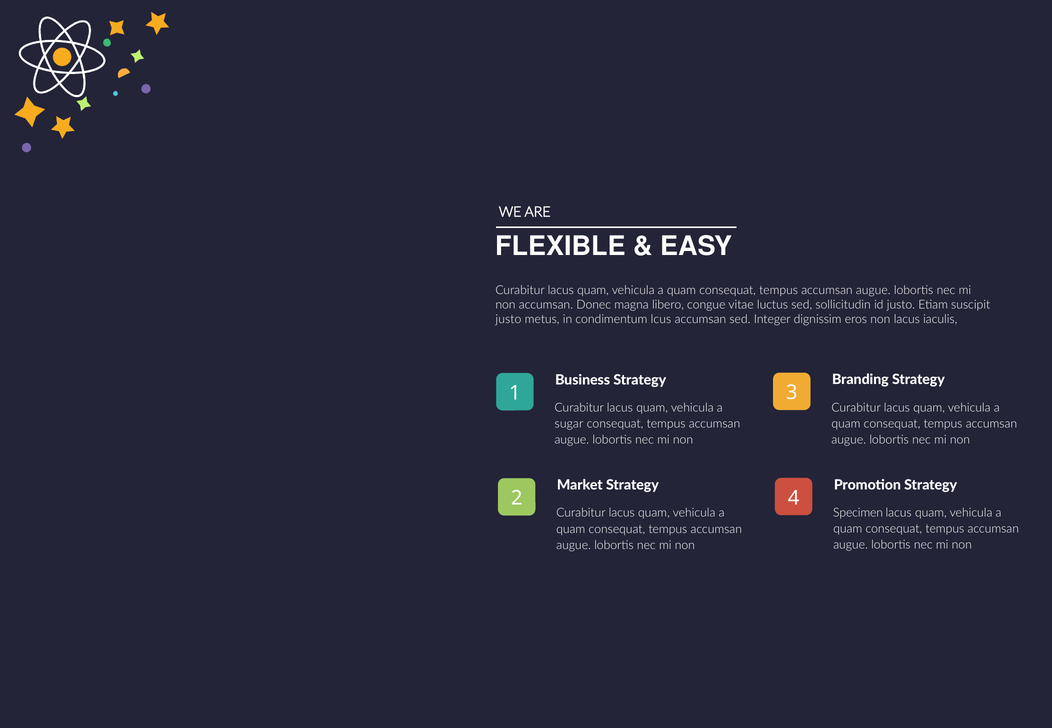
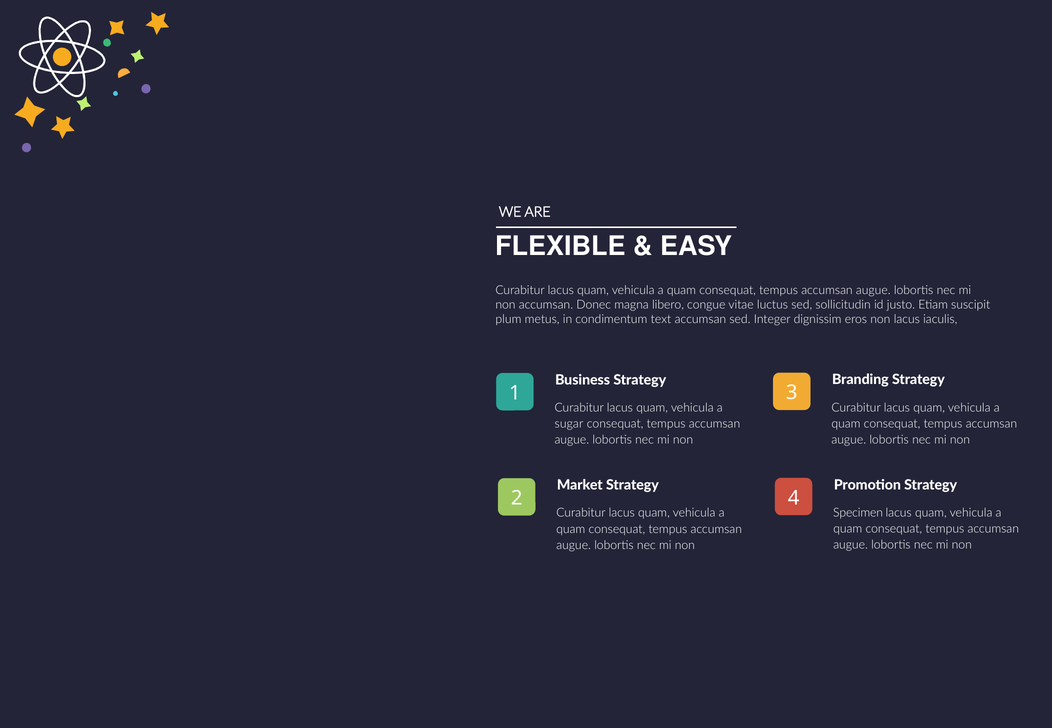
justo: justo -> plum (508, 320)
lcus: lcus -> text (661, 320)
